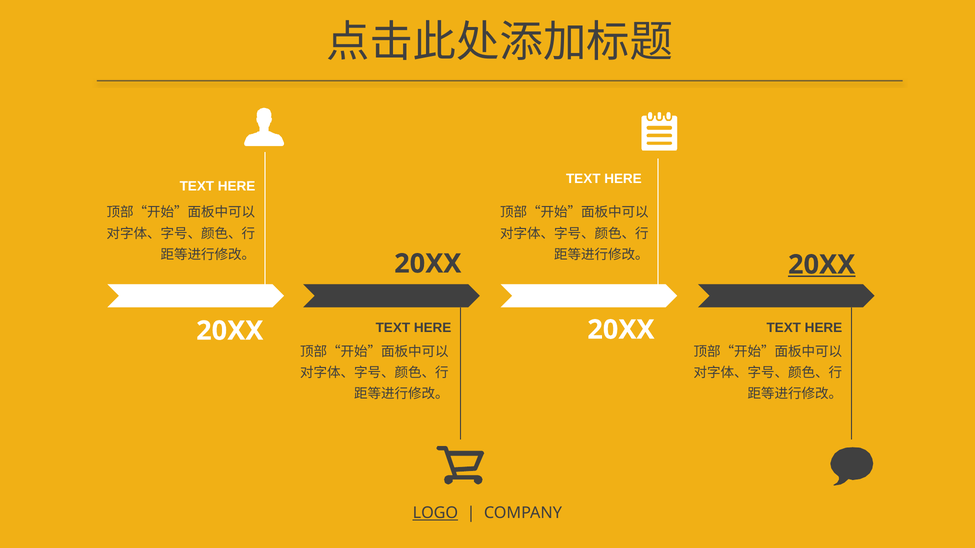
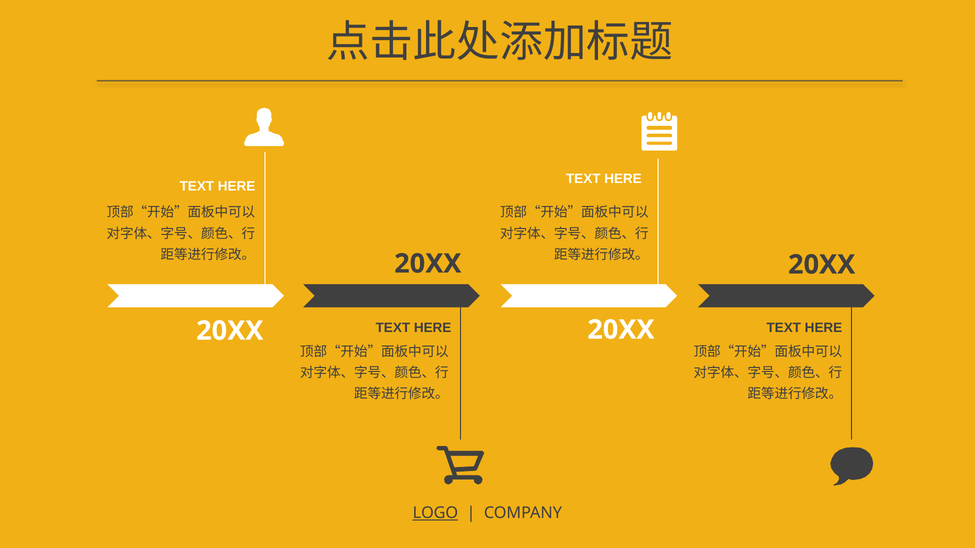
20XX underline: present -> none (822, 265)
